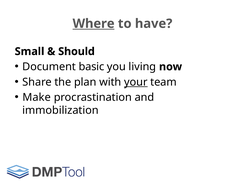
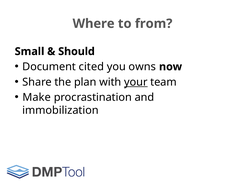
Where underline: present -> none (94, 24)
have: have -> from (154, 24)
basic: basic -> cited (91, 67)
living: living -> owns (142, 67)
